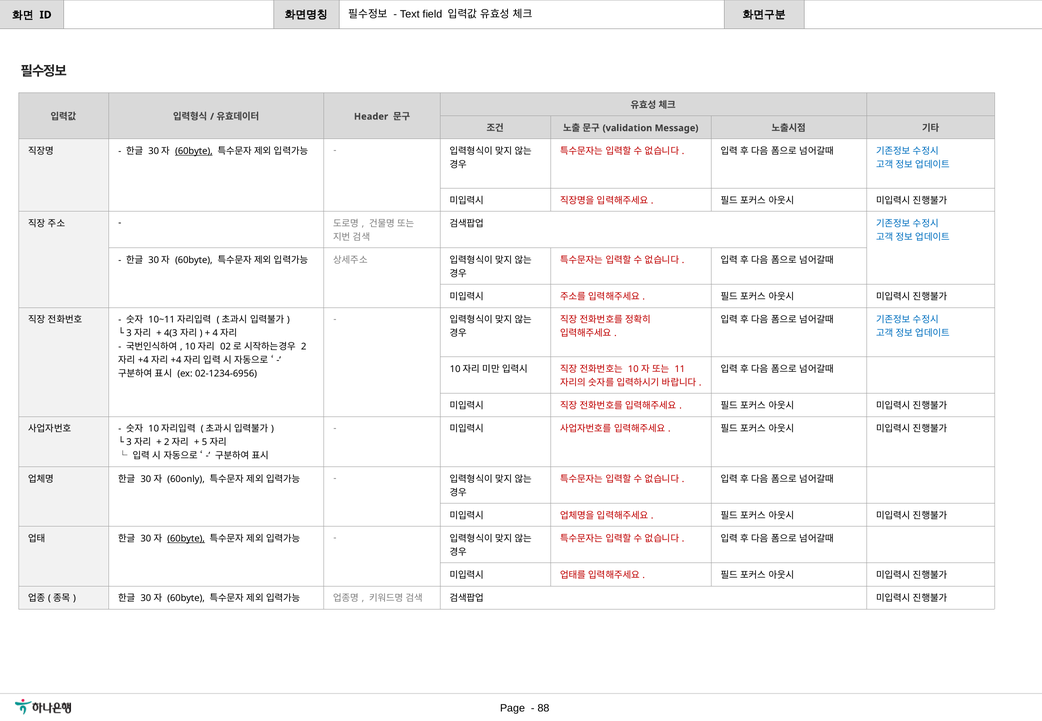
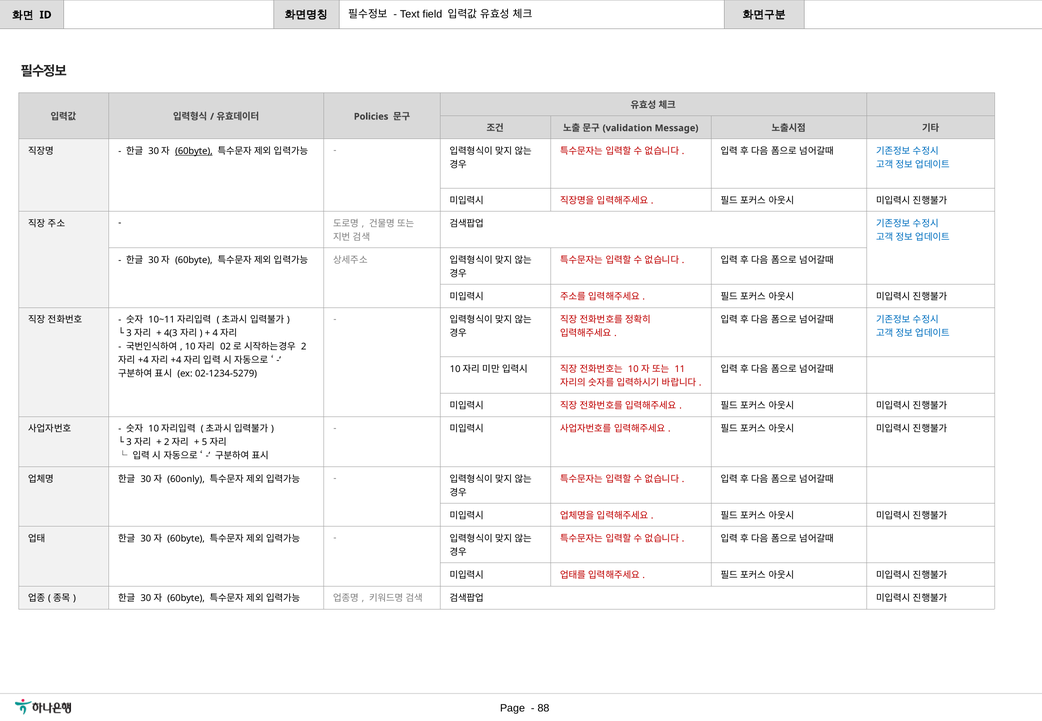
Header: Header -> Policies (371, 117)
02-1234-6956: 02-1234-6956 -> 02-1234-5279 (226, 374)
60byte underline: present -> none (186, 539)
